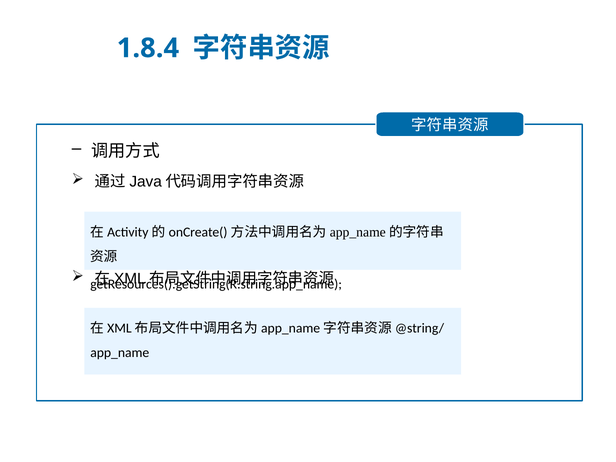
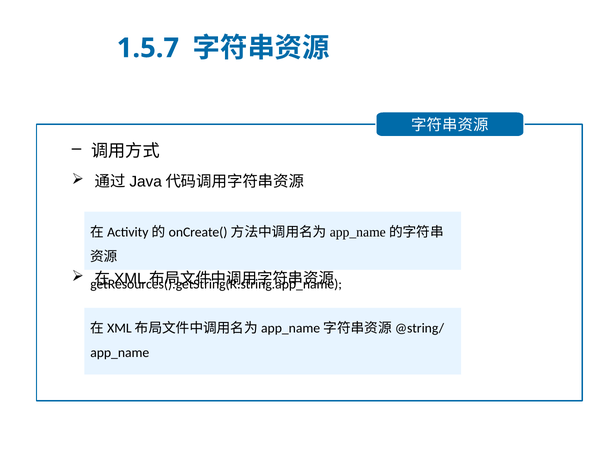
1.8.4: 1.8.4 -> 1.5.7 (148, 48)
